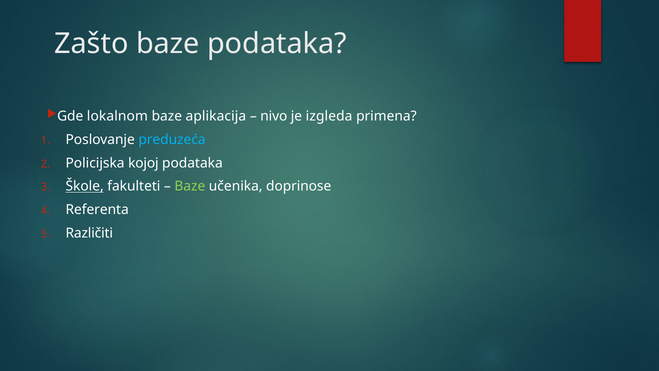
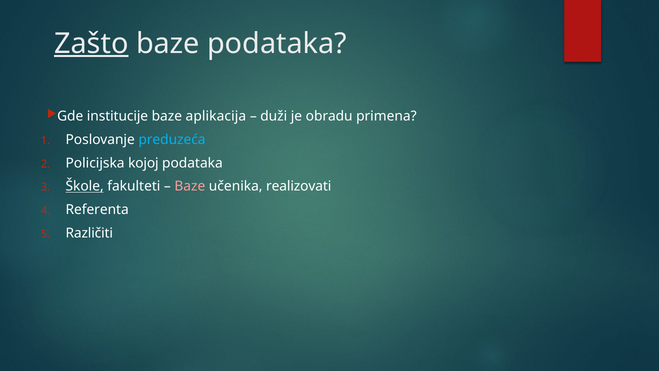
Zašto underline: none -> present (91, 44)
lokalnom: lokalnom -> institucije (117, 116)
nivo: nivo -> duži (274, 116)
izgleda: izgleda -> obradu (329, 116)
Baze colour: light green -> pink (190, 186)
doprinose: doprinose -> realizovati (299, 186)
